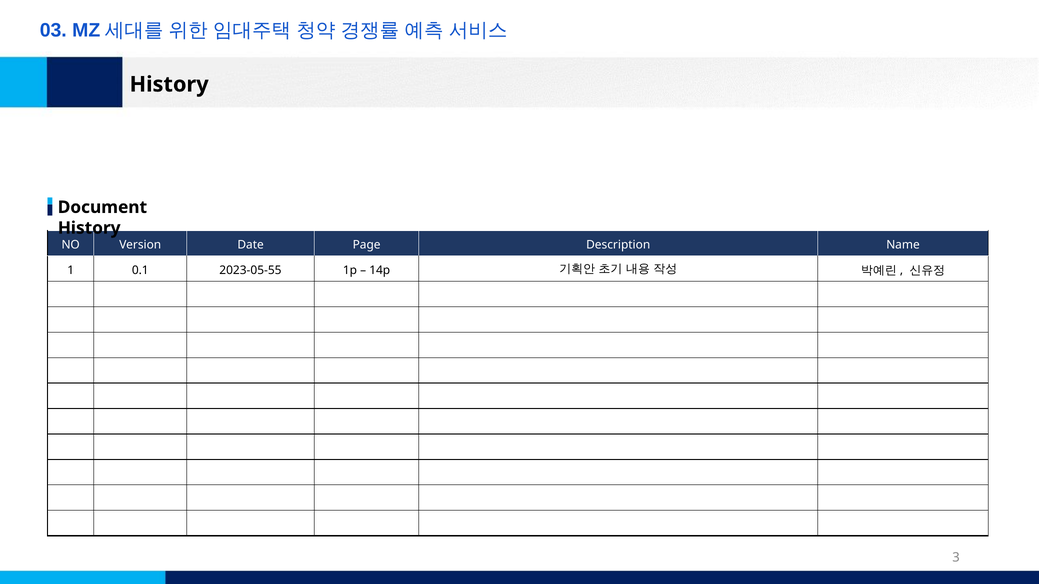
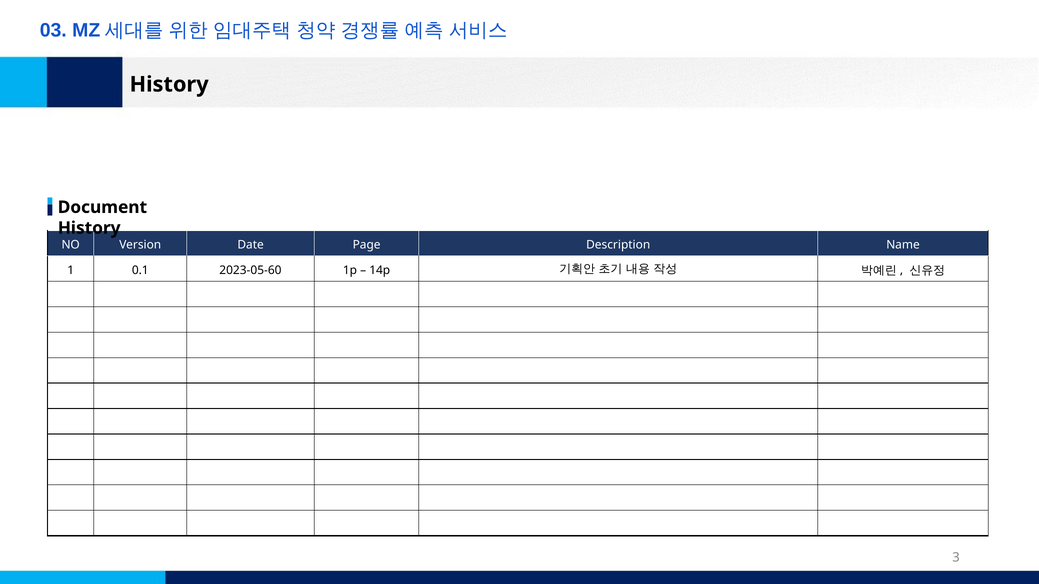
2023-05-55: 2023-05-55 -> 2023-05-60 (250, 270)
